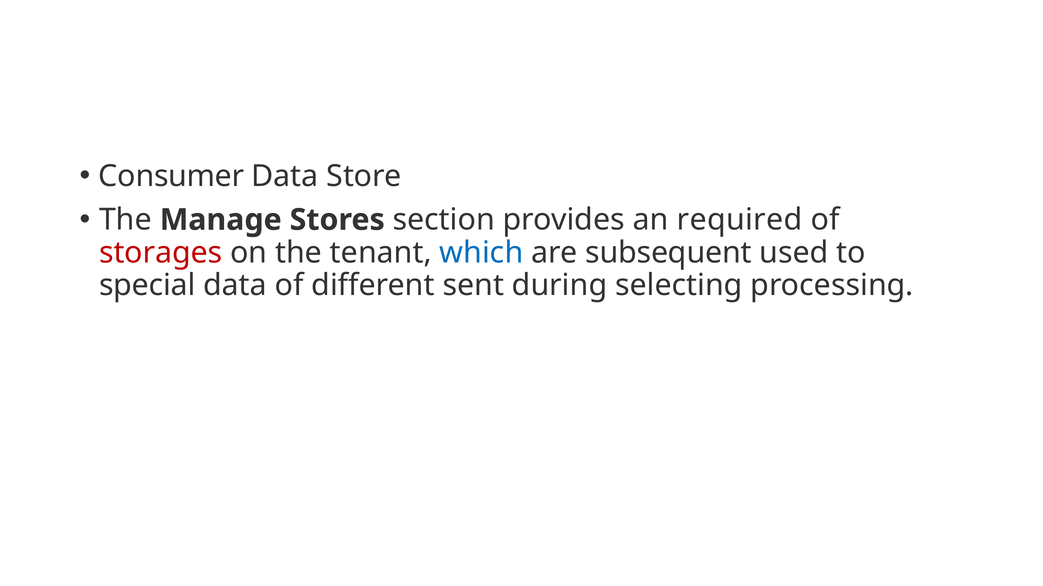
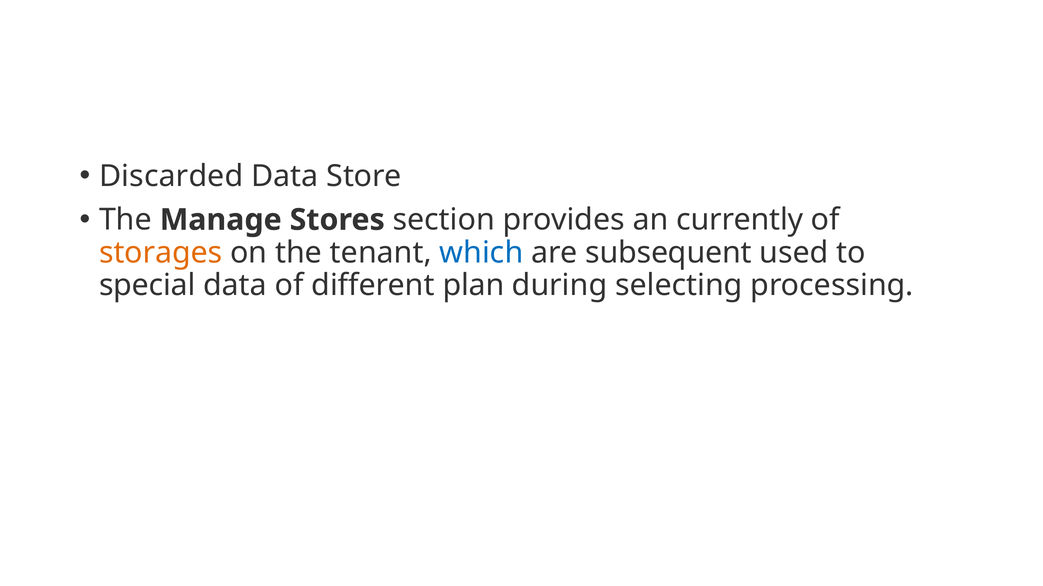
Consumer: Consumer -> Discarded (171, 176)
required: required -> currently (740, 220)
storages colour: red -> orange (161, 253)
sent: sent -> plan (473, 286)
